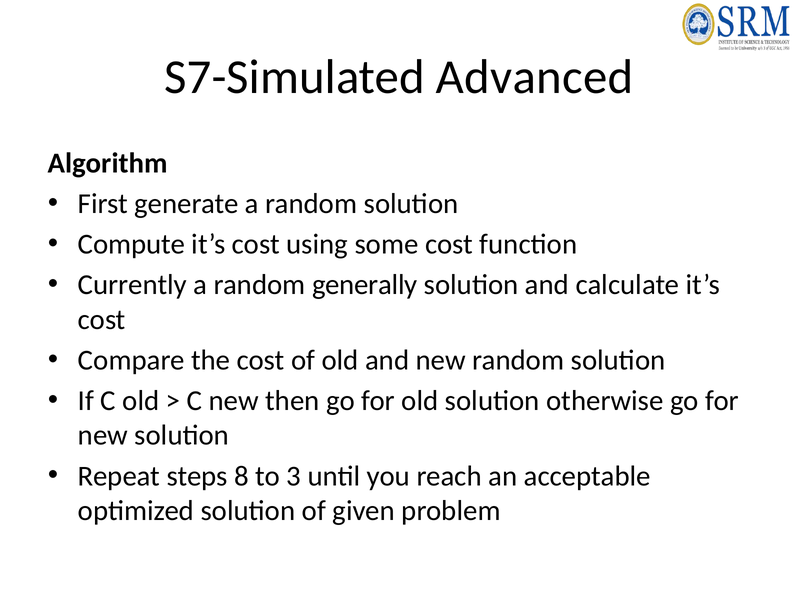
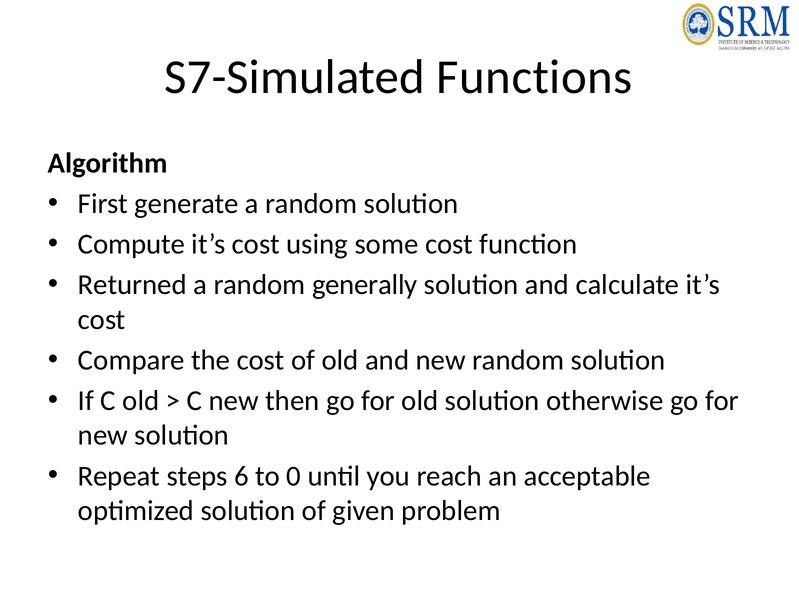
Advanced: Advanced -> Functions (534, 77)
Currently: Currently -> Returned (132, 285)
8: 8 -> 6 (242, 476)
3: 3 -> 0 (294, 476)
